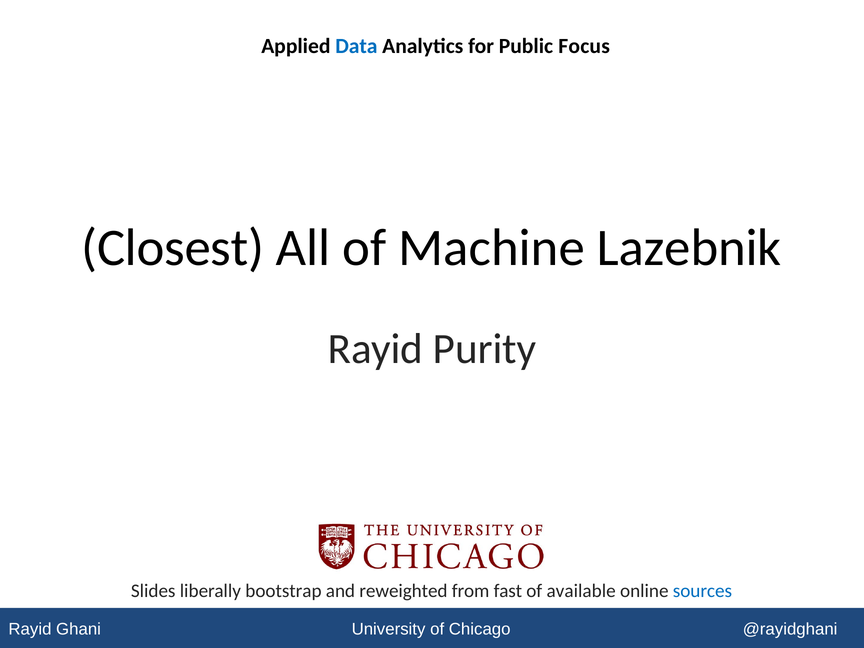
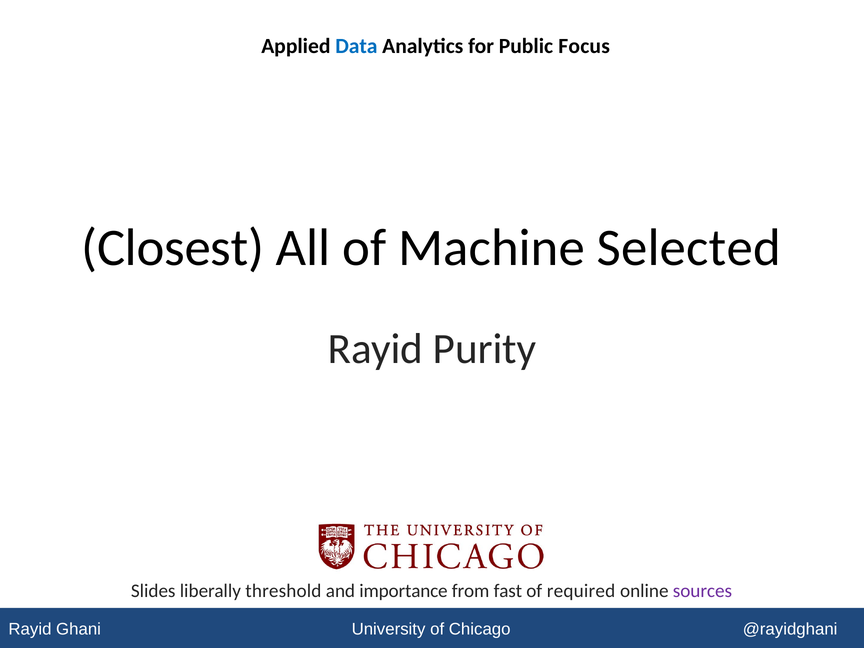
Lazebnik: Lazebnik -> Selected (689, 248)
bootstrap: bootstrap -> threshold (283, 591)
reweighted: reweighted -> importance (403, 591)
available: available -> required (581, 591)
sources colour: blue -> purple (702, 591)
